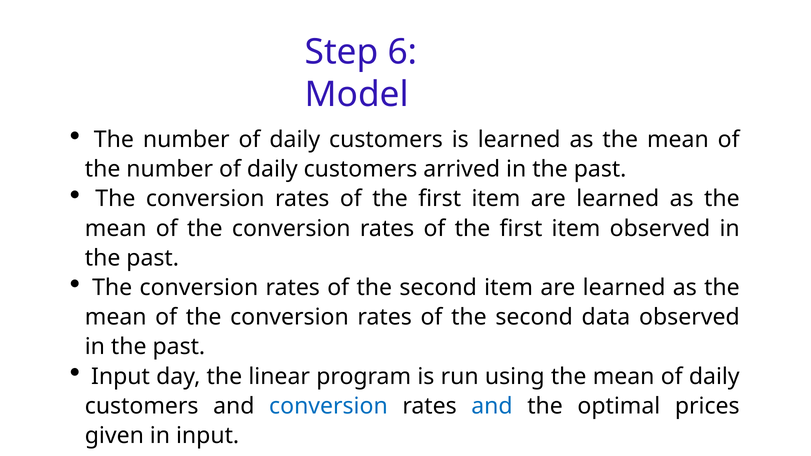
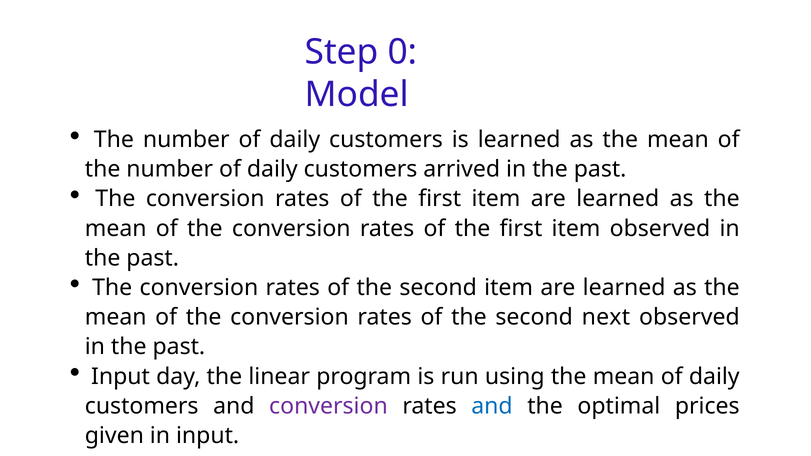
6: 6 -> 0 (403, 52)
data: data -> next (606, 317)
conversion colour: blue -> purple (328, 406)
